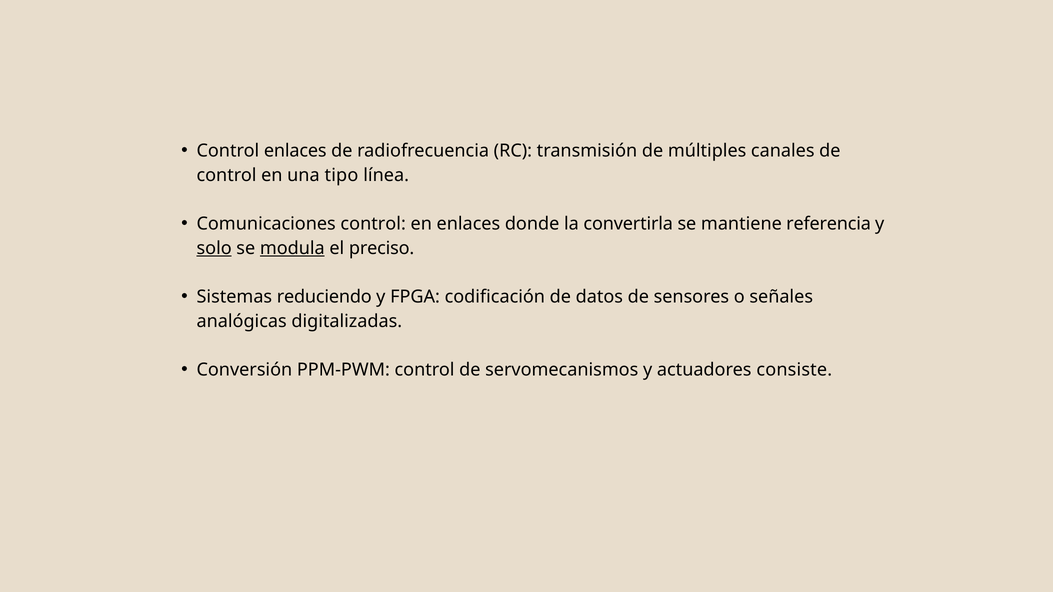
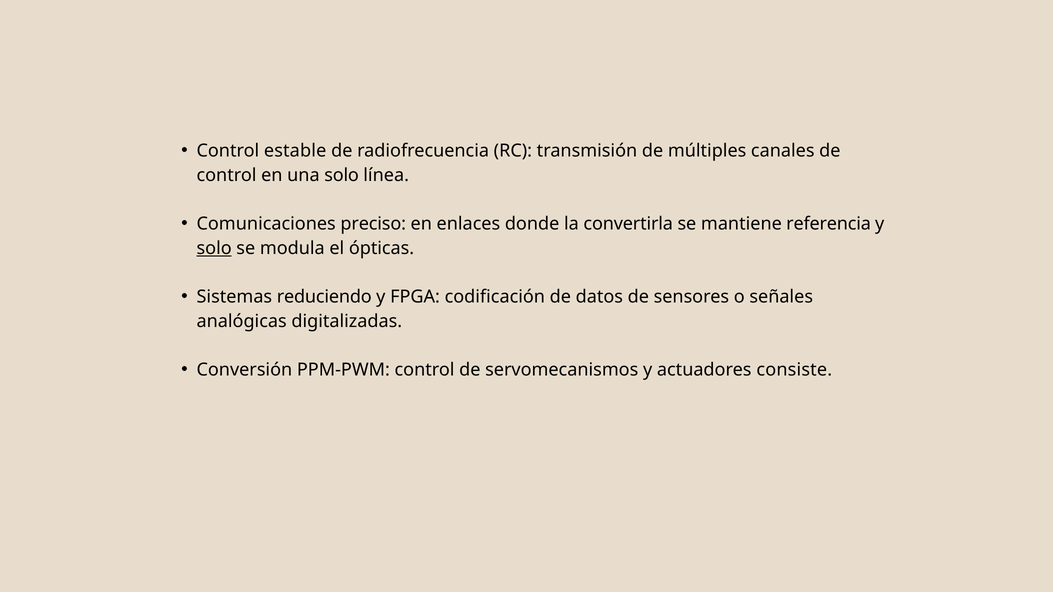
Control enlaces: enlaces -> estable (295, 151)
una tipo: tipo -> solo (342, 175)
Comunicaciones control: control -> preciso (373, 224)
modula underline: present -> none (292, 248)
preciso: preciso -> ópticas (382, 248)
